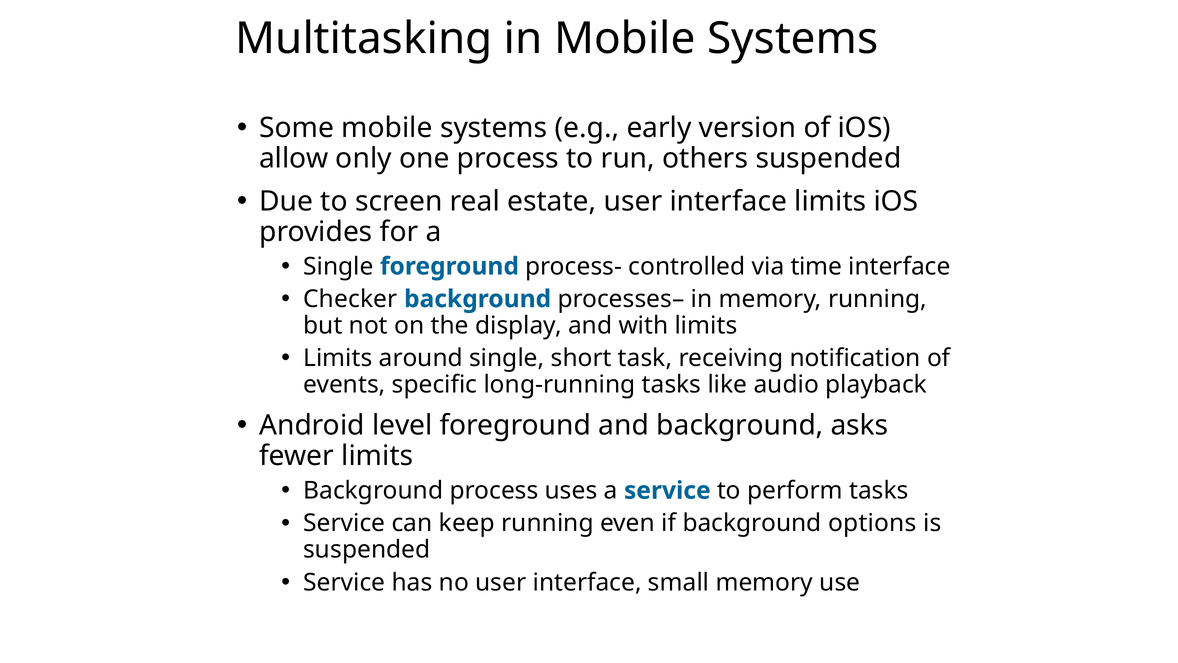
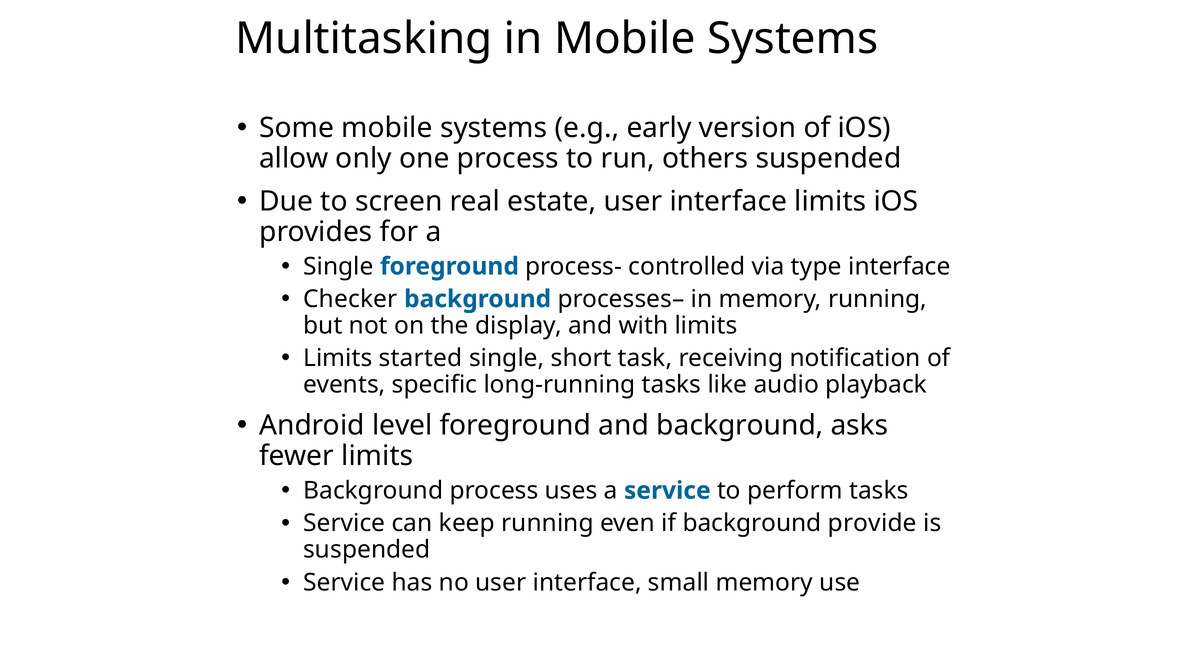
time: time -> type (816, 266)
around: around -> started (421, 358)
options: options -> provide (872, 523)
